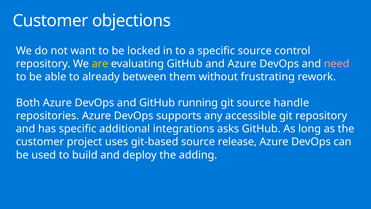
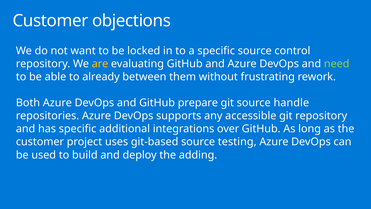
need colour: pink -> light green (337, 64)
running: running -> prepare (198, 103)
asks: asks -> over (228, 129)
release: release -> testing (237, 142)
